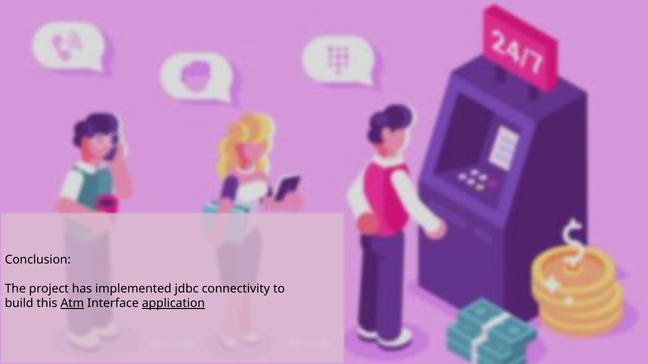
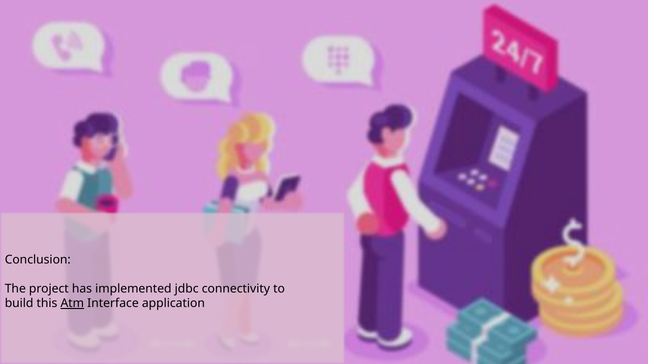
application underline: present -> none (173, 304)
